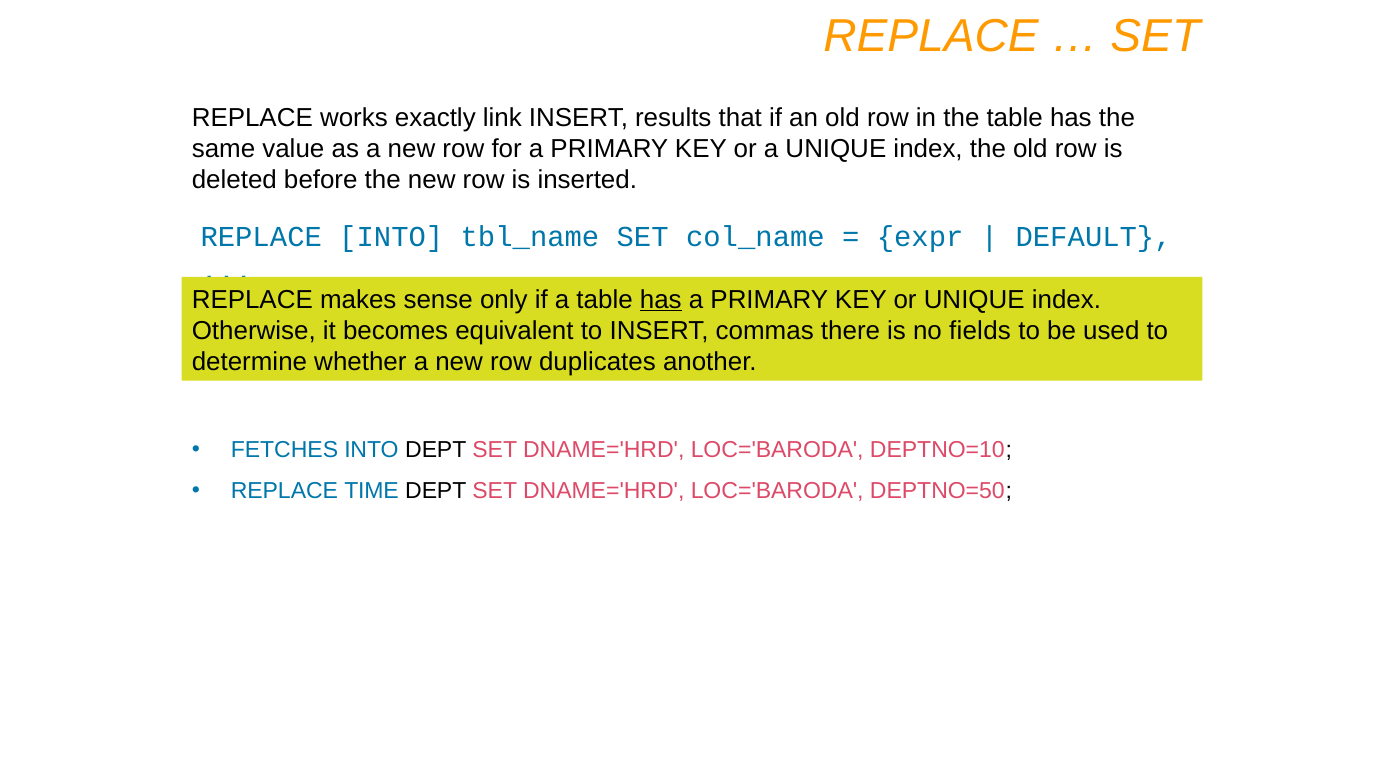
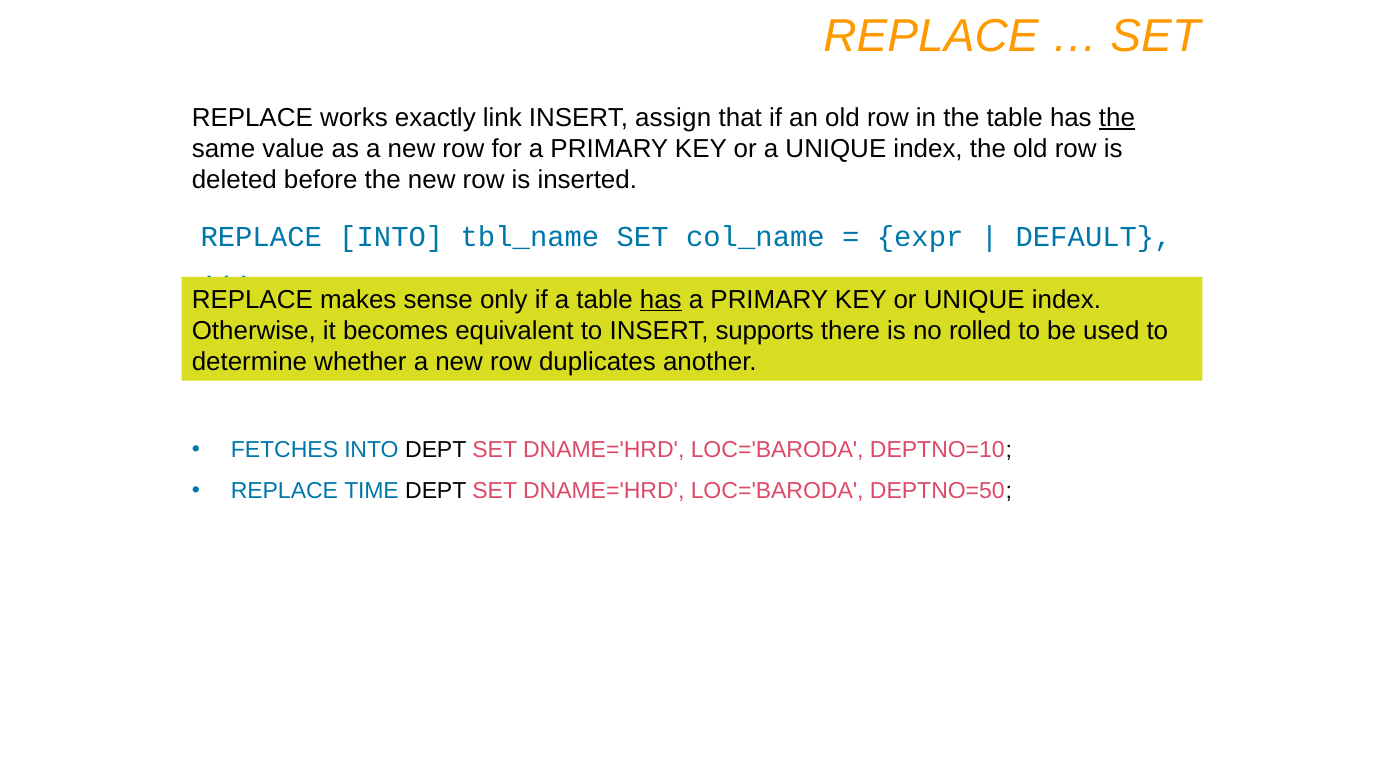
results: results -> assign (673, 118)
the underline: none -> present (1117, 118)
commas: commas -> supports (765, 330)
fields: fields -> rolled (980, 330)
